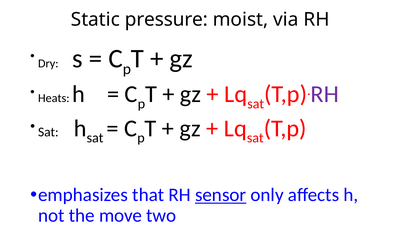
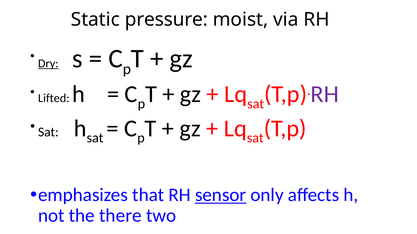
Dry underline: none -> present (48, 64)
Heats: Heats -> Lifted (54, 99)
move: move -> there (120, 216)
